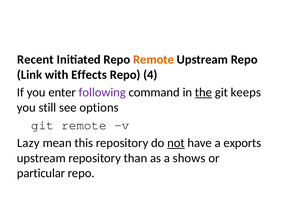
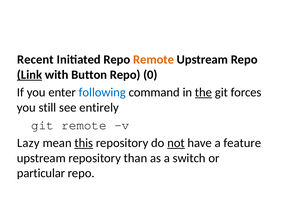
Link underline: none -> present (30, 74)
Effects: Effects -> Button (89, 74)
4: 4 -> 0 (150, 74)
following colour: purple -> blue (102, 92)
keeps: keeps -> forces (246, 92)
options: options -> entirely (99, 107)
this underline: none -> present (84, 142)
exports: exports -> feature (242, 142)
shows: shows -> switch (189, 158)
